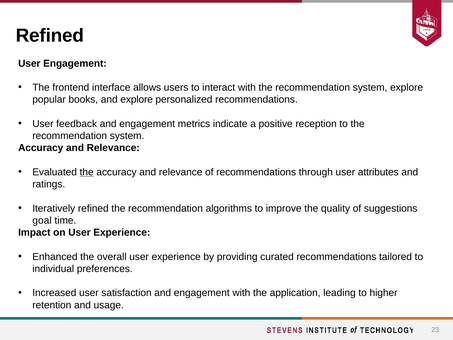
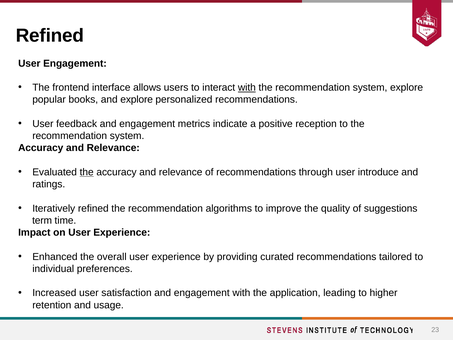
with underline: none -> present (247, 88)
attributes: attributes -> introduce (378, 172)
goal: goal -> term (42, 220)
